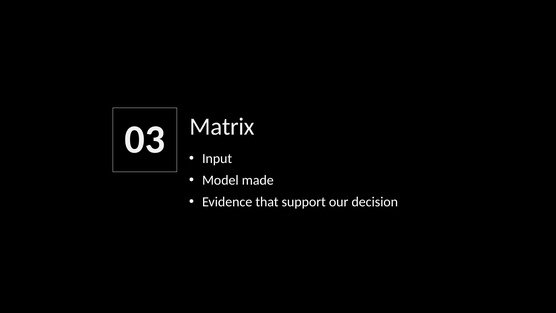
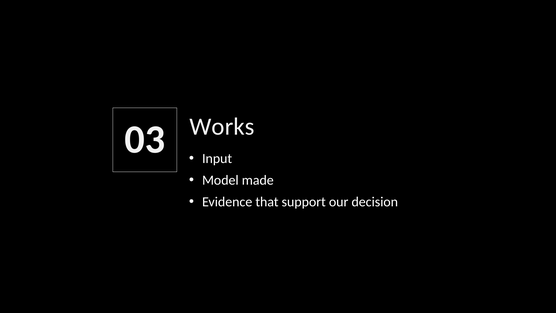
Matrix: Matrix -> Works (222, 126)
